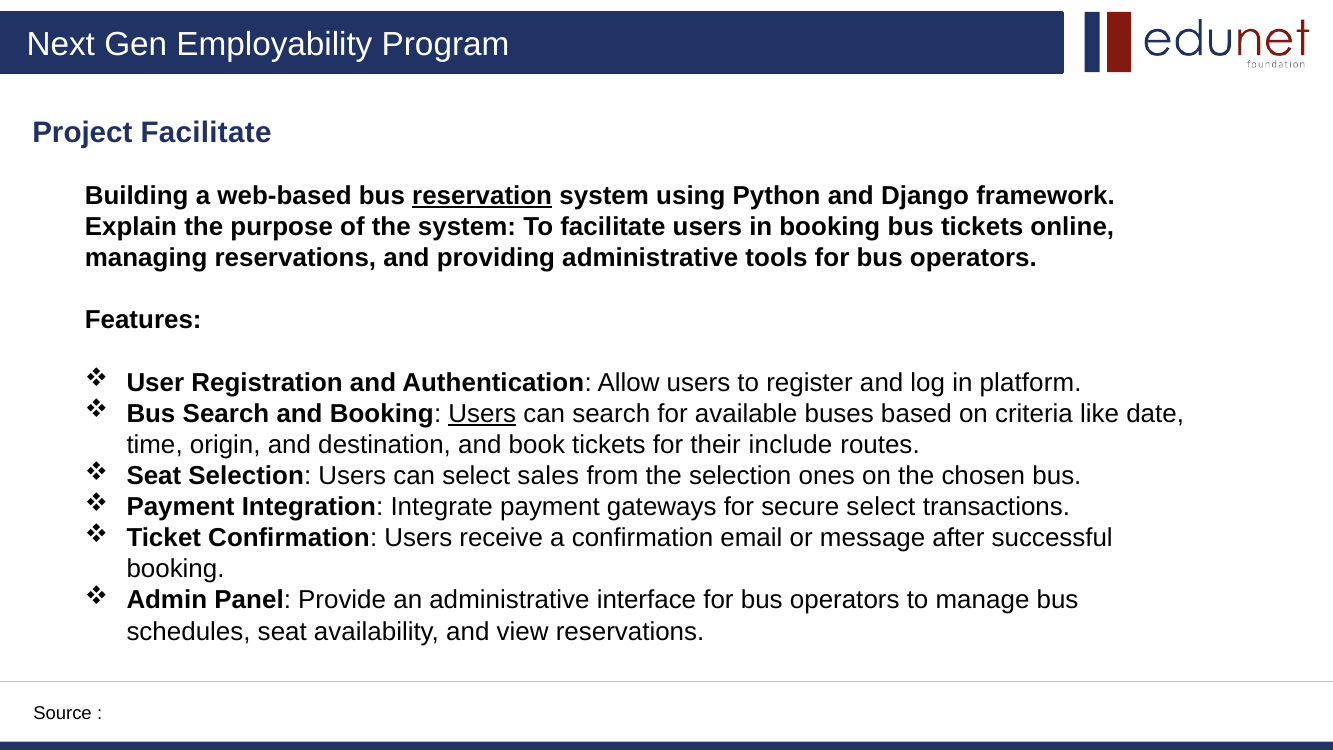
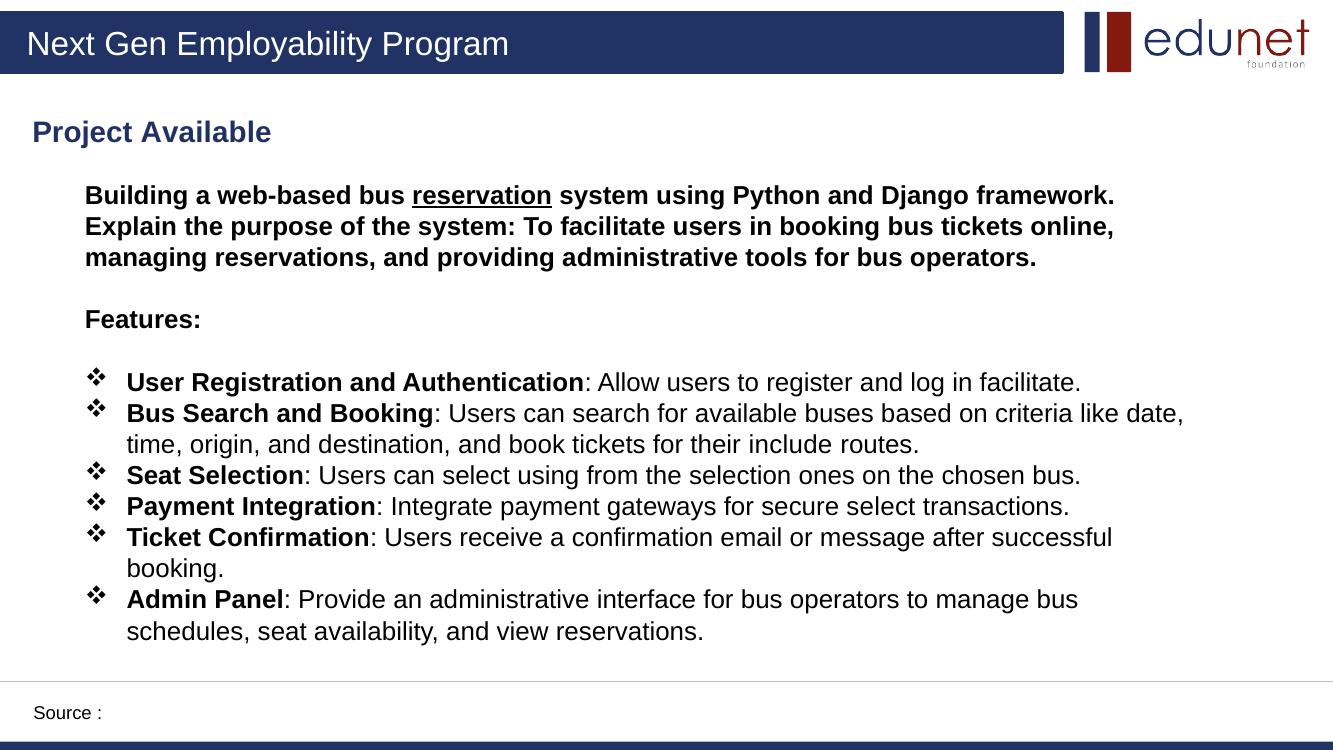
Project Facilitate: Facilitate -> Available (206, 133)
in platform: platform -> facilitate (1031, 382)
Users underline: present -> none (482, 414)
select sales: sales -> using (548, 476)
